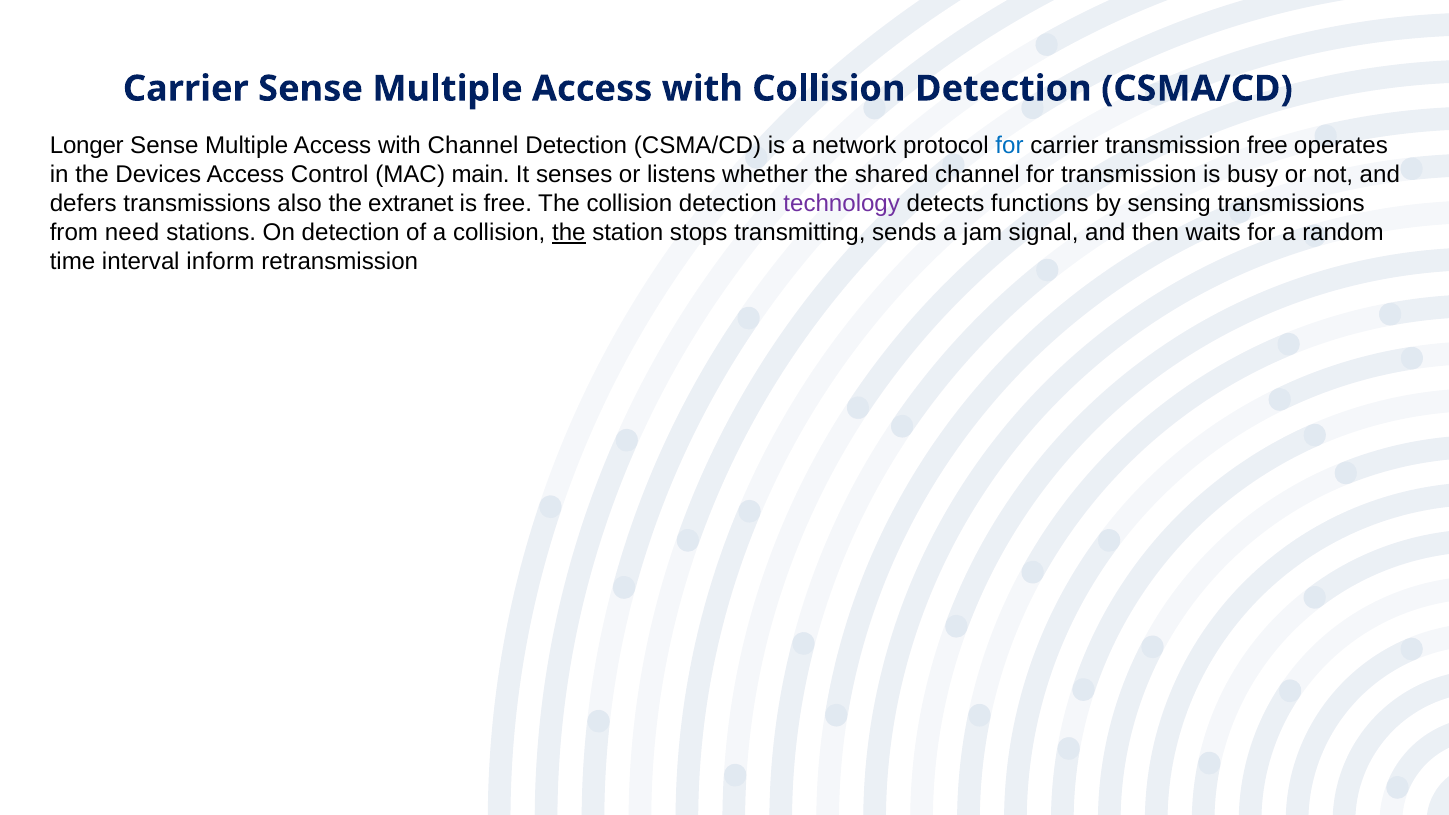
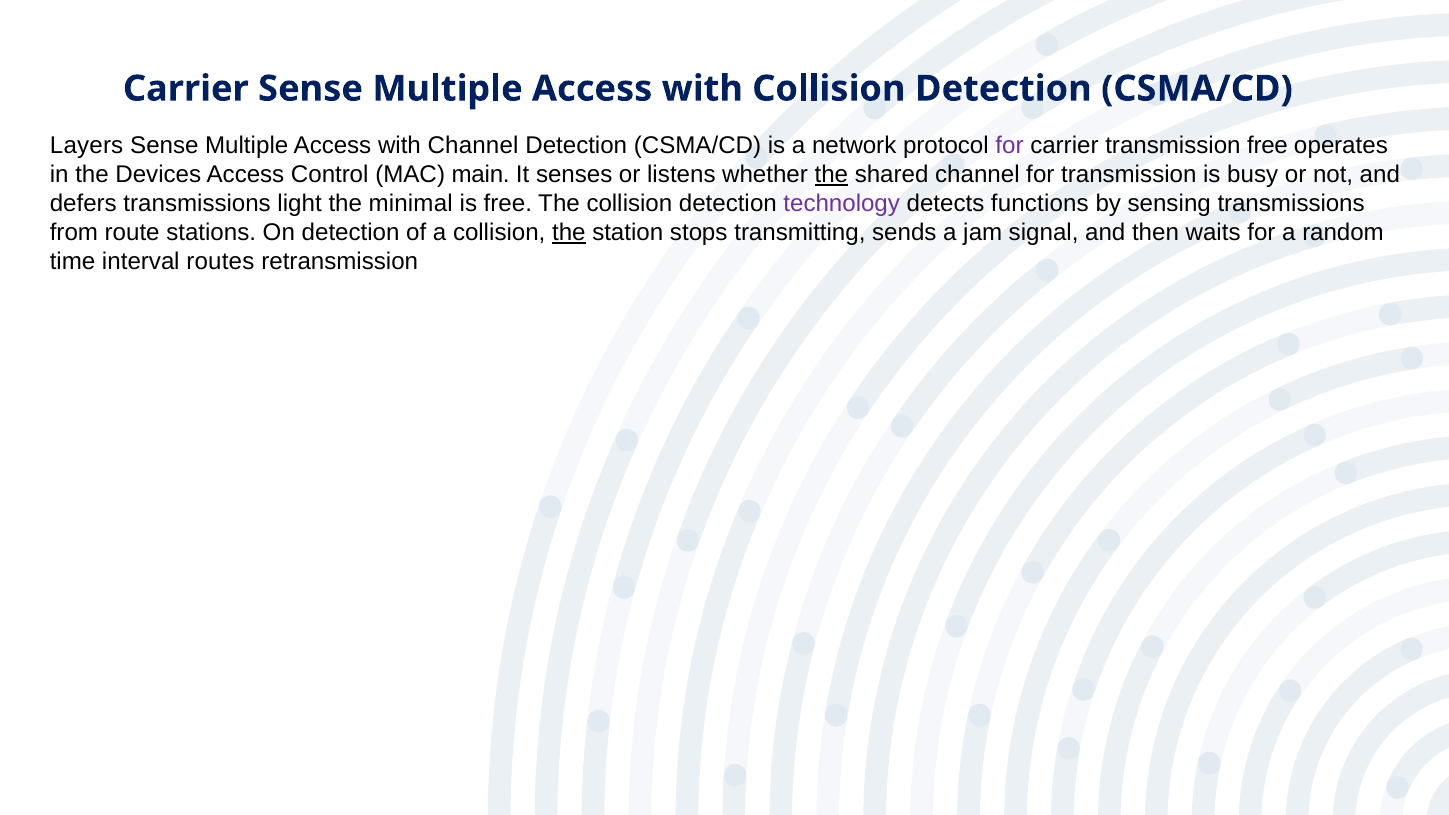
Longer: Longer -> Layers (87, 146)
for colour: blue -> purple (1010, 146)
the underline: none -> present (831, 175)
also: also -> light (300, 204)
extranet: extranet -> minimal (411, 204)
need: need -> route (132, 233)
inform: inform -> routes (220, 262)
